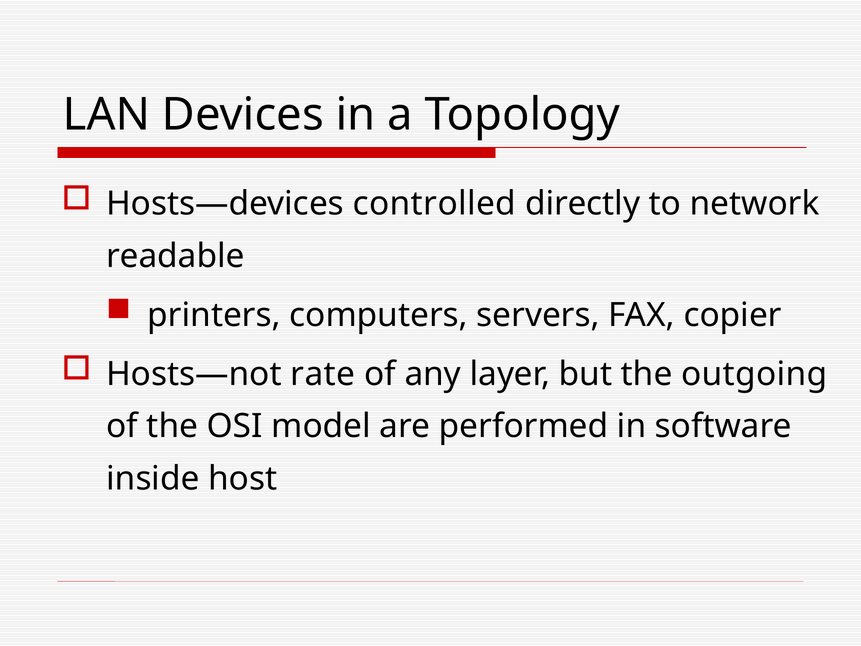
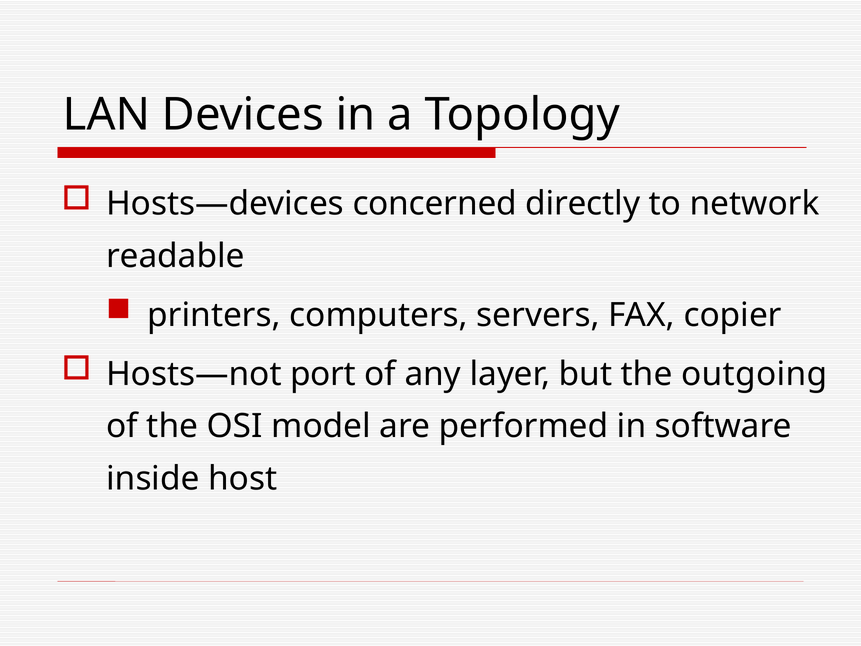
controlled: controlled -> concerned (435, 204)
rate: rate -> port (323, 374)
